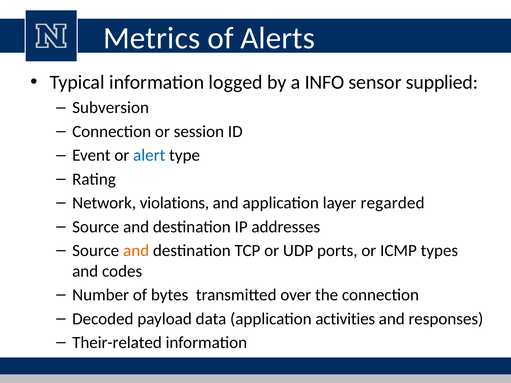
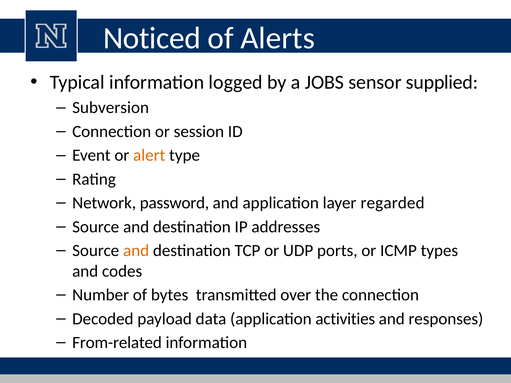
Metrics: Metrics -> Noticed (152, 38)
INFO: INFO -> JOBS (324, 82)
alert colour: blue -> orange (149, 155)
violations: violations -> password (174, 203)
Their-related: Their-related -> From-related (117, 343)
